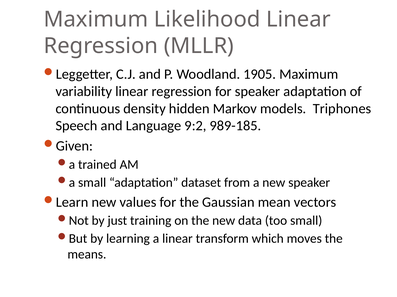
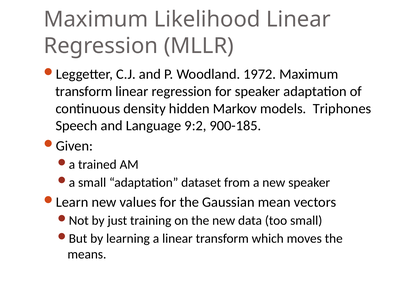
1905: 1905 -> 1972 (260, 74)
variability: variability -> transform (84, 92)
989-185: 989-185 -> 900-185 (235, 126)
